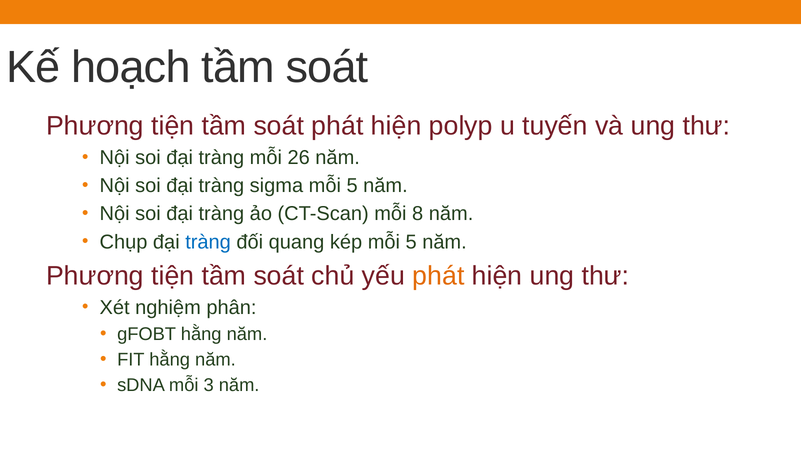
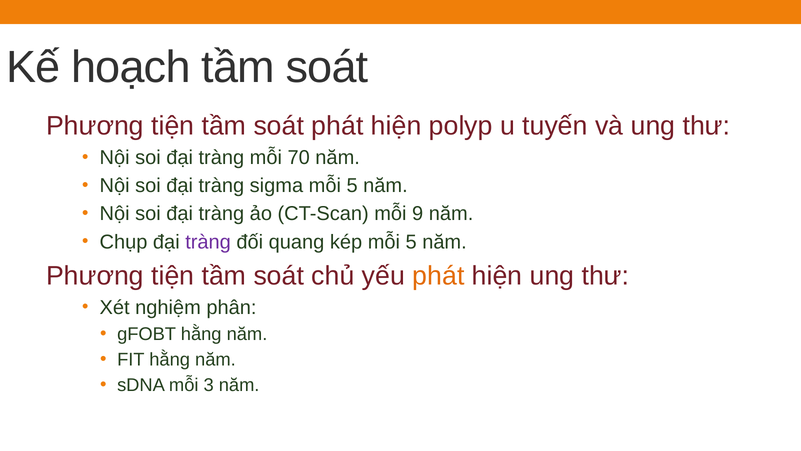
26: 26 -> 70 (299, 158)
8: 8 -> 9 (418, 214)
tràng colour: blue -> purple (208, 242)
